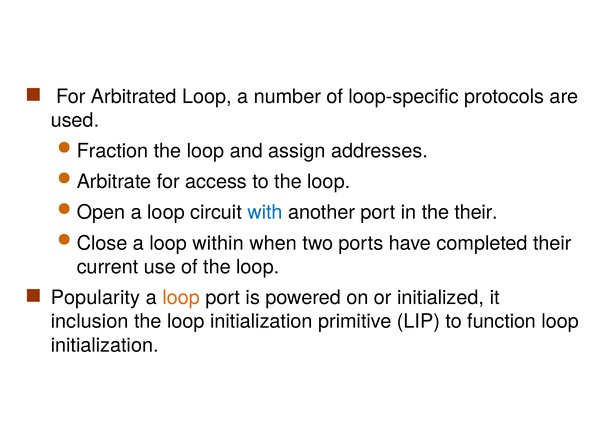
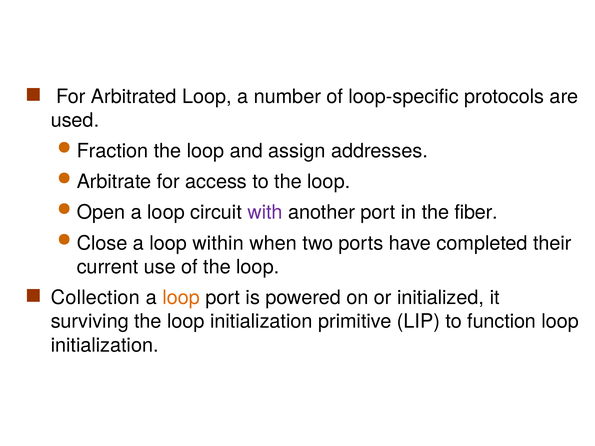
with colour: blue -> purple (265, 213)
the their: their -> fiber (476, 213)
Popularity: Popularity -> Collection (95, 298)
inclusion: inclusion -> surviving (90, 322)
